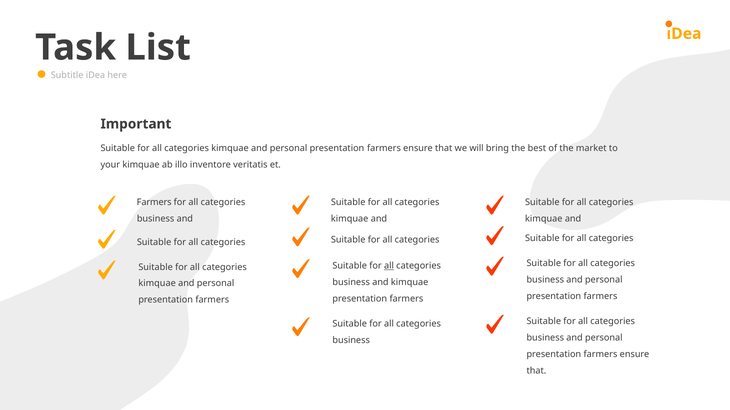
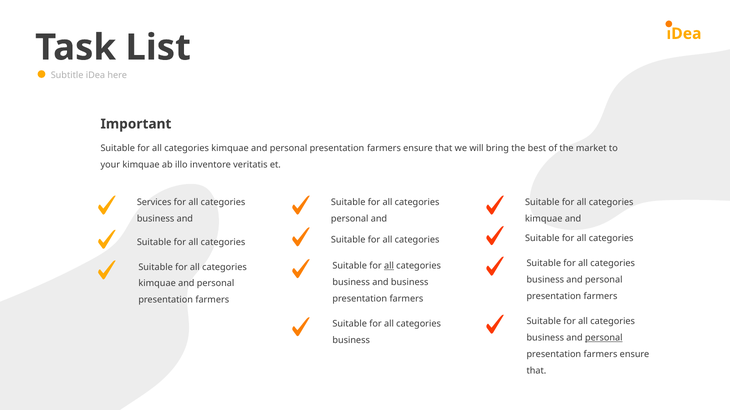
Farmers: Farmers -> Services (154, 203)
kimquae: kimquae -> personal (350, 219)
and kimquae: kimquae -> business (410, 283)
personal underline: none -> present (604, 338)
